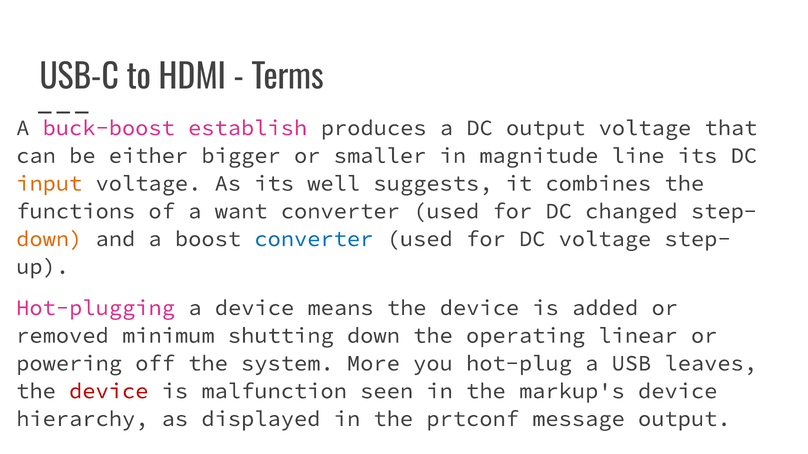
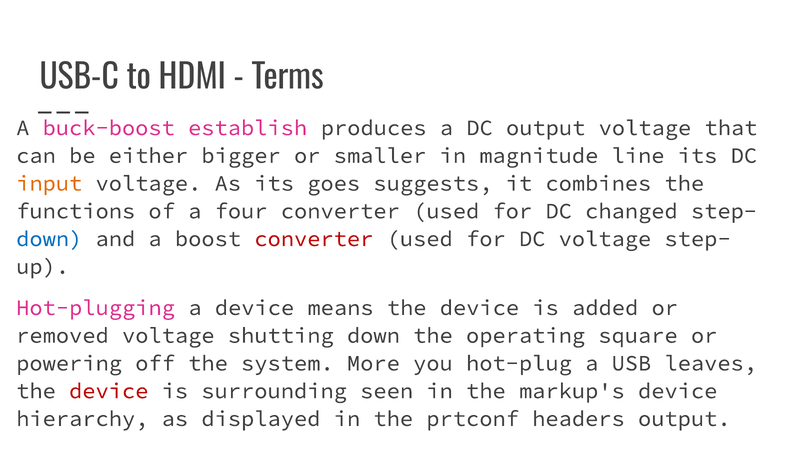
well: well -> goes (334, 184)
want: want -> four (241, 211)
down colour: orange -> blue (49, 239)
converter colour: blue -> red (314, 239)
removed minimum: minimum -> voltage (168, 336)
linear: linear -> square (638, 336)
malfunction: malfunction -> surrounding (274, 391)
message: message -> headers (578, 419)
